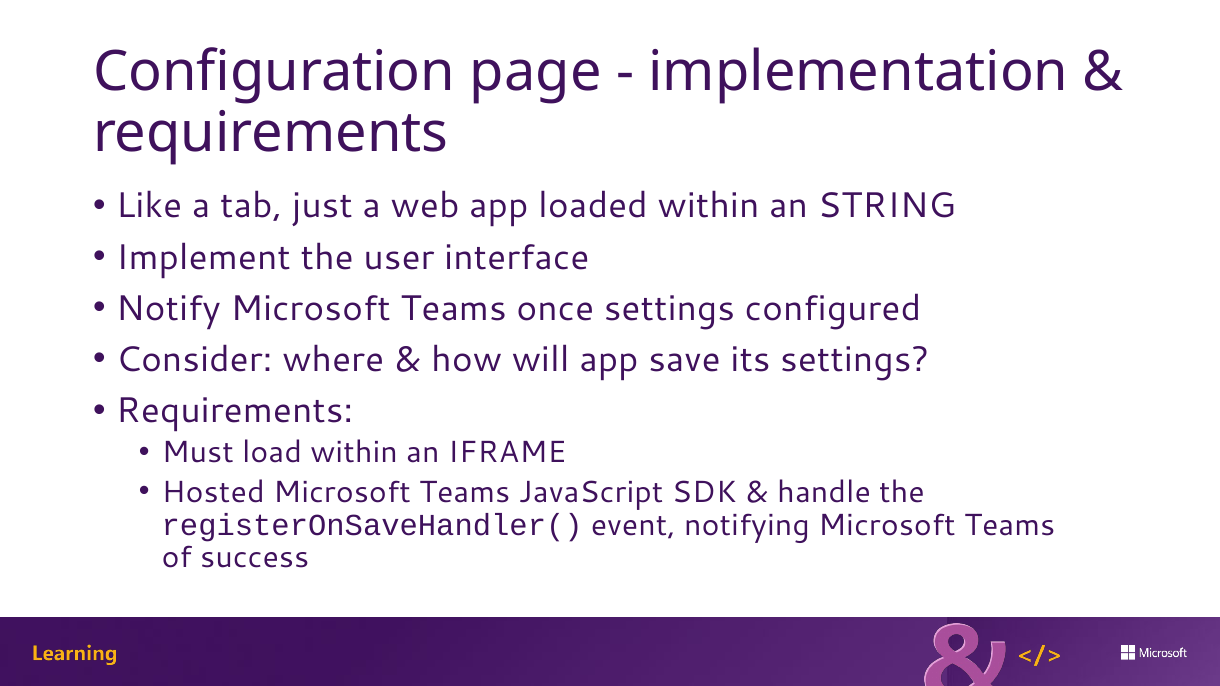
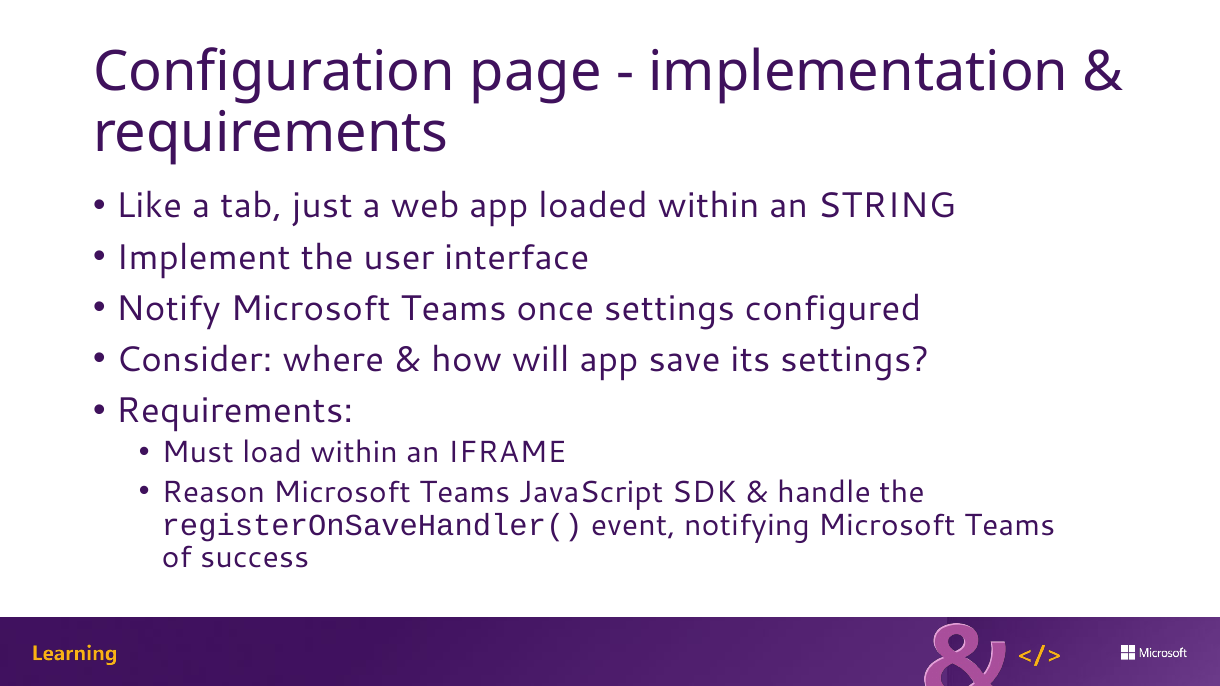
Hosted: Hosted -> Reason (213, 492)
